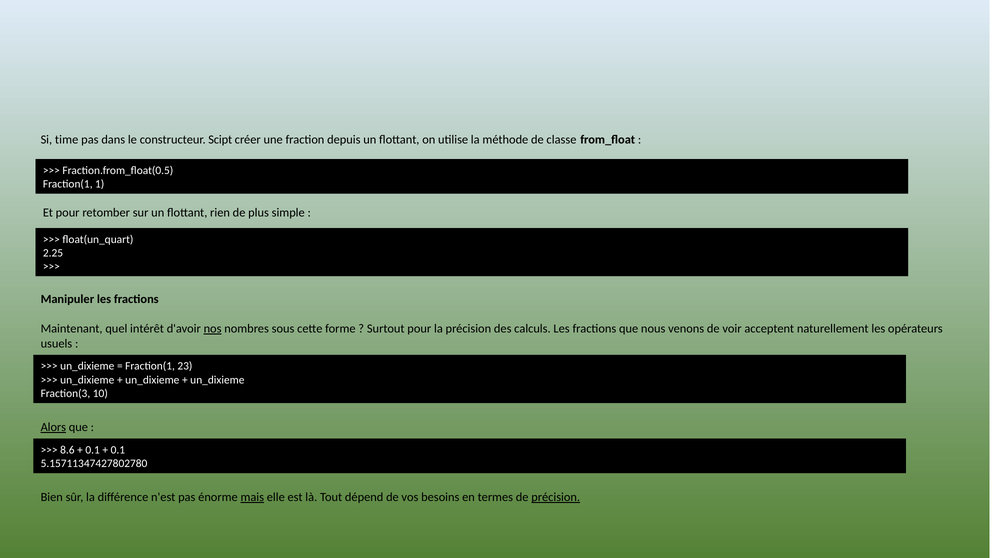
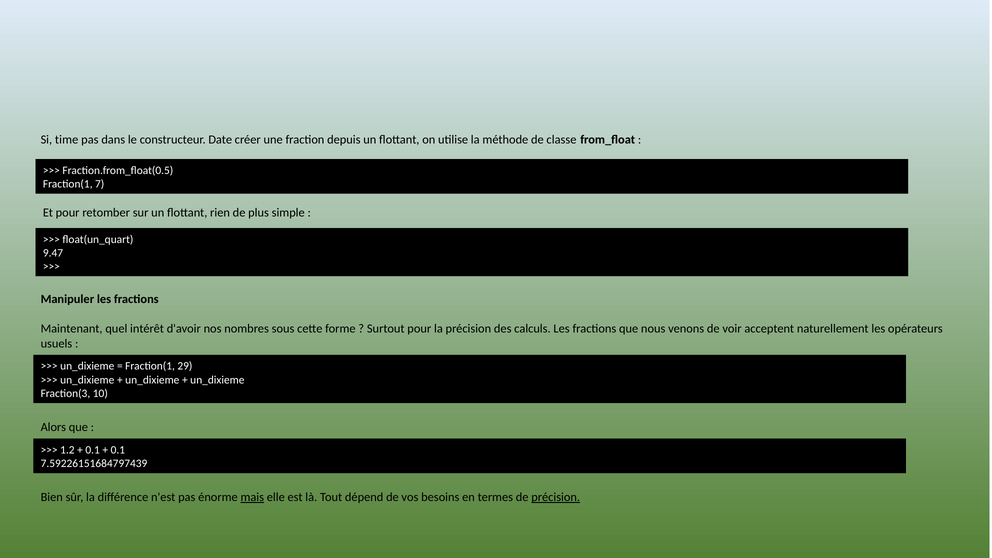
Scipt: Scipt -> Date (220, 140)
1: 1 -> 7 (100, 184)
2.25: 2.25 -> 9.47 (53, 253)
nos underline: present -> none (213, 329)
23: 23 -> 29 (185, 366)
Alors underline: present -> none (53, 427)
8.6: 8.6 -> 1.2 (67, 450)
5.15711347427802780: 5.15711347427802780 -> 7.59226151684797439 (94, 464)
